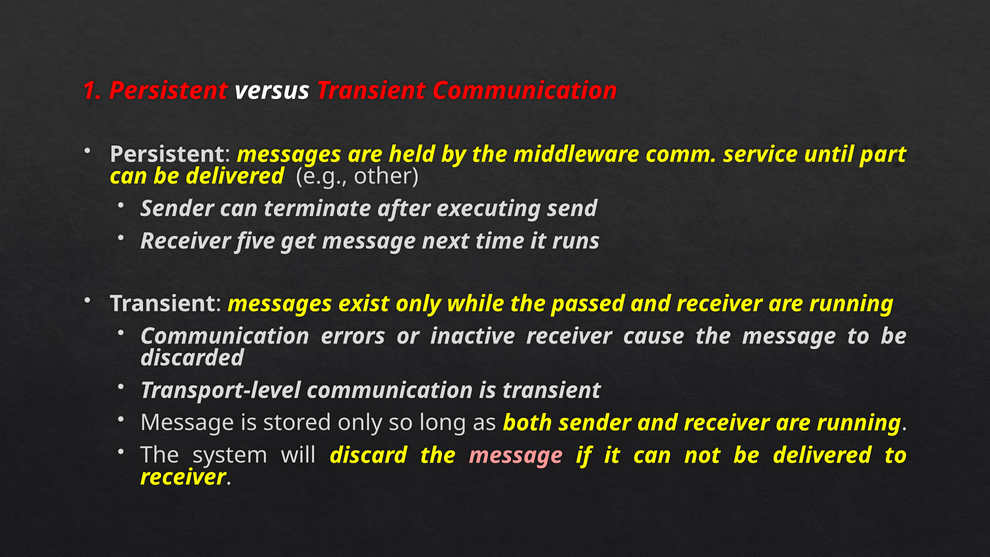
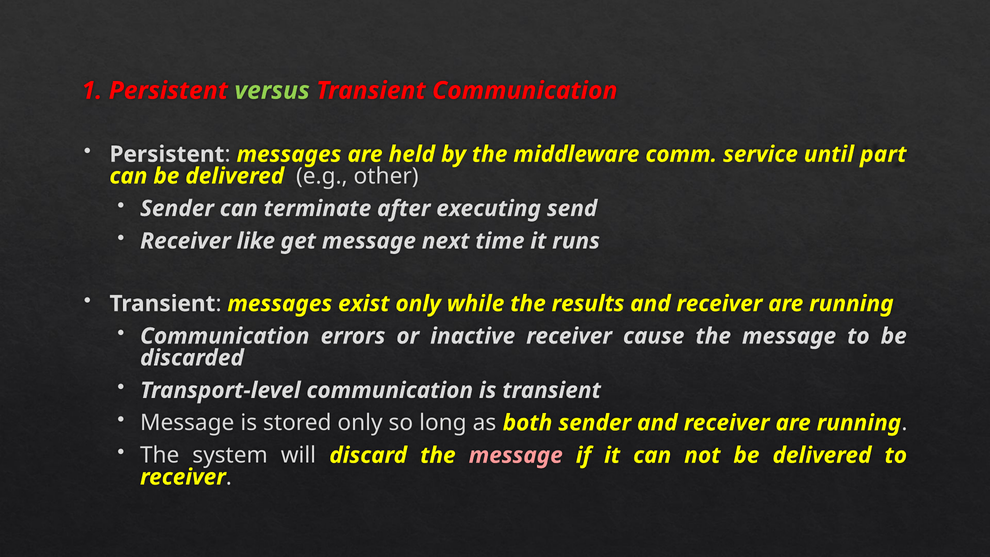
versus colour: white -> light green (272, 91)
five: five -> like (256, 241)
passed: passed -> results (588, 304)
